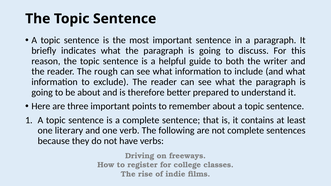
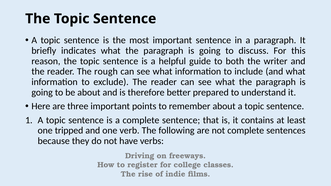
literary: literary -> tripped (69, 131)
